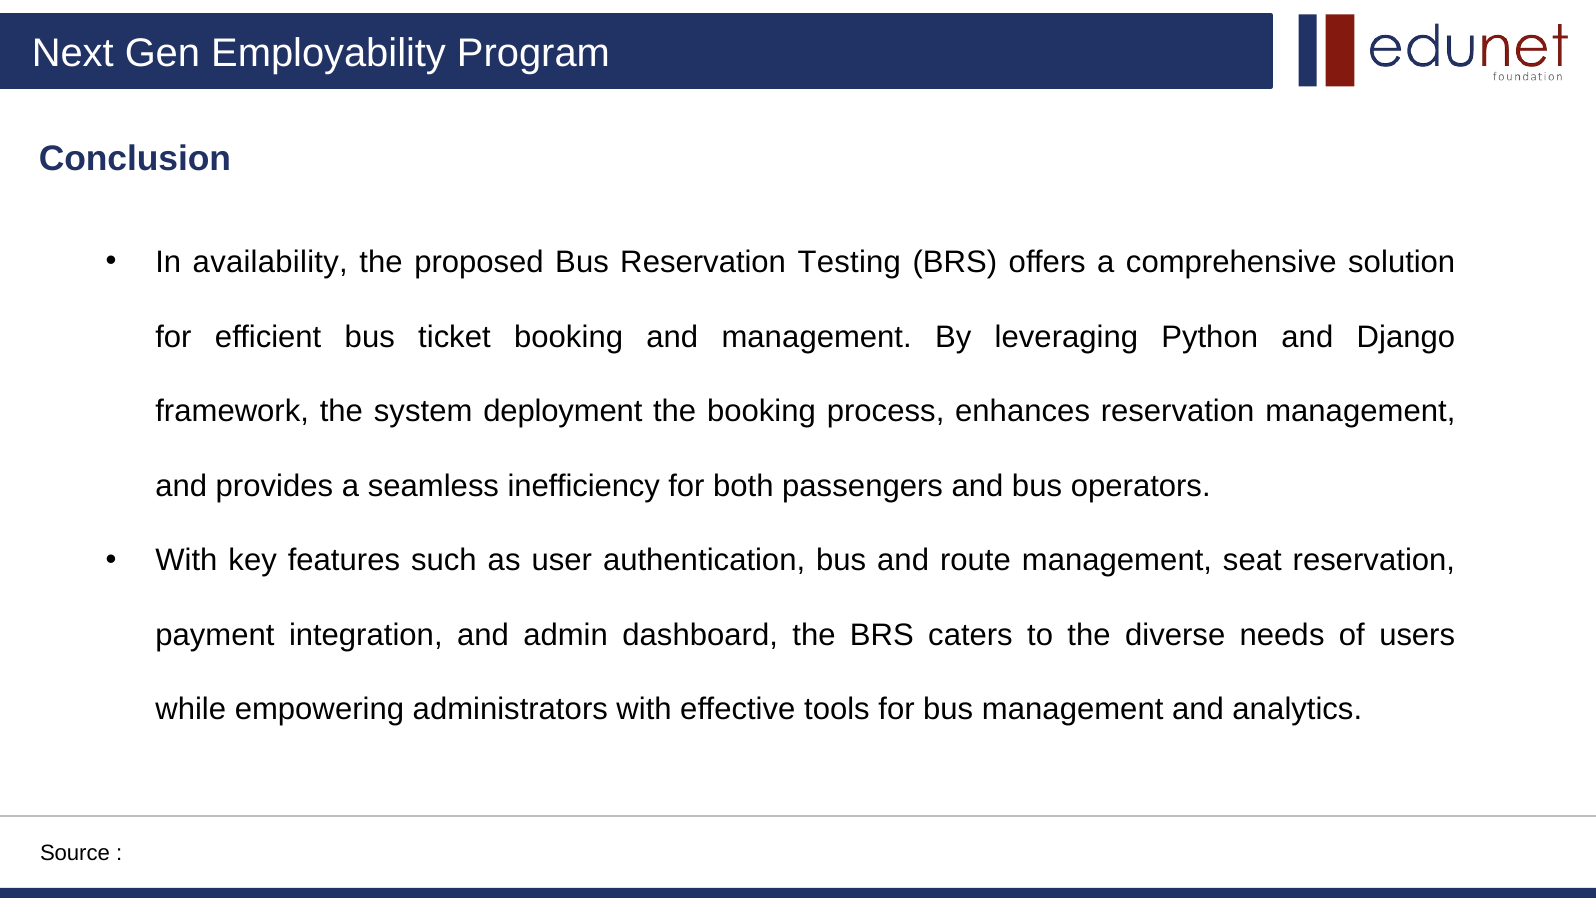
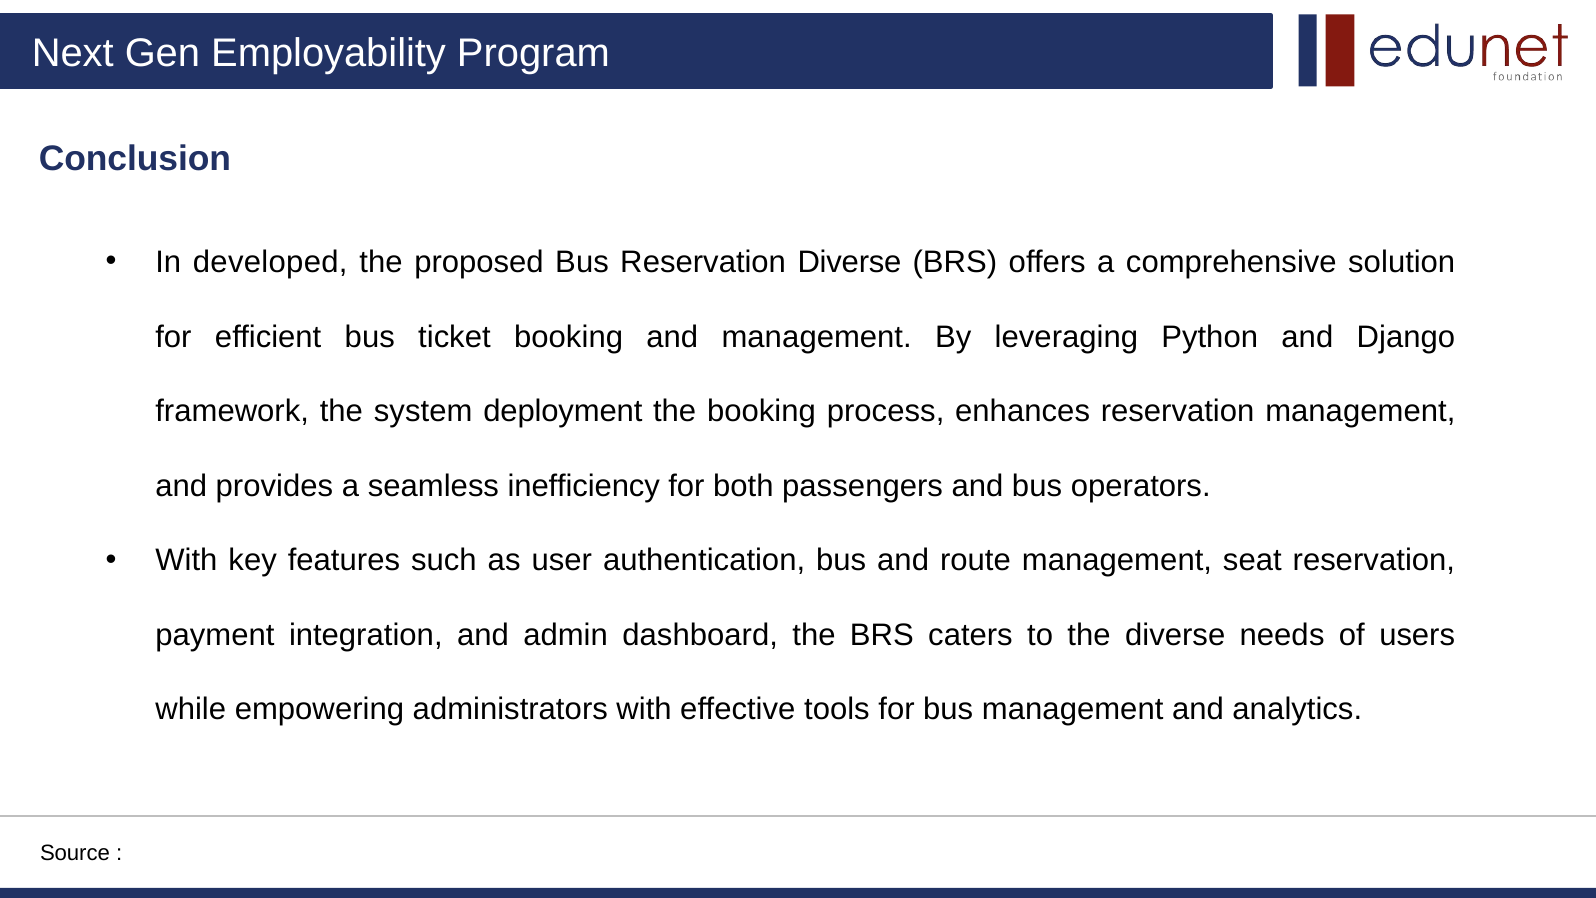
availability: availability -> developed (270, 262)
Reservation Testing: Testing -> Diverse (850, 262)
